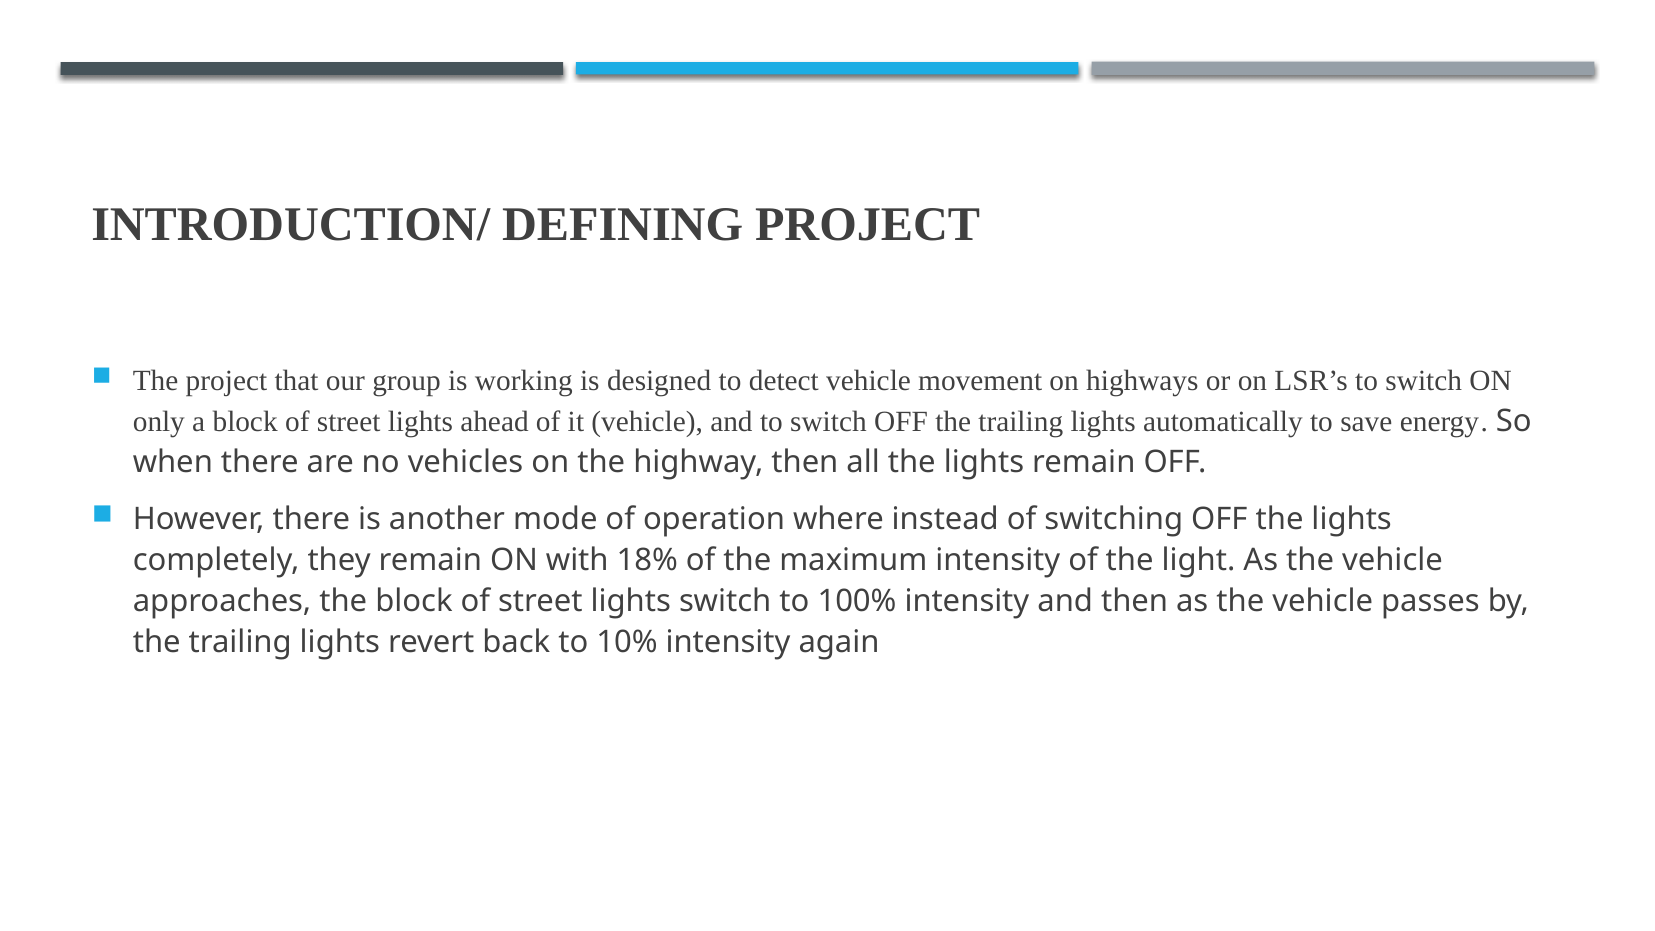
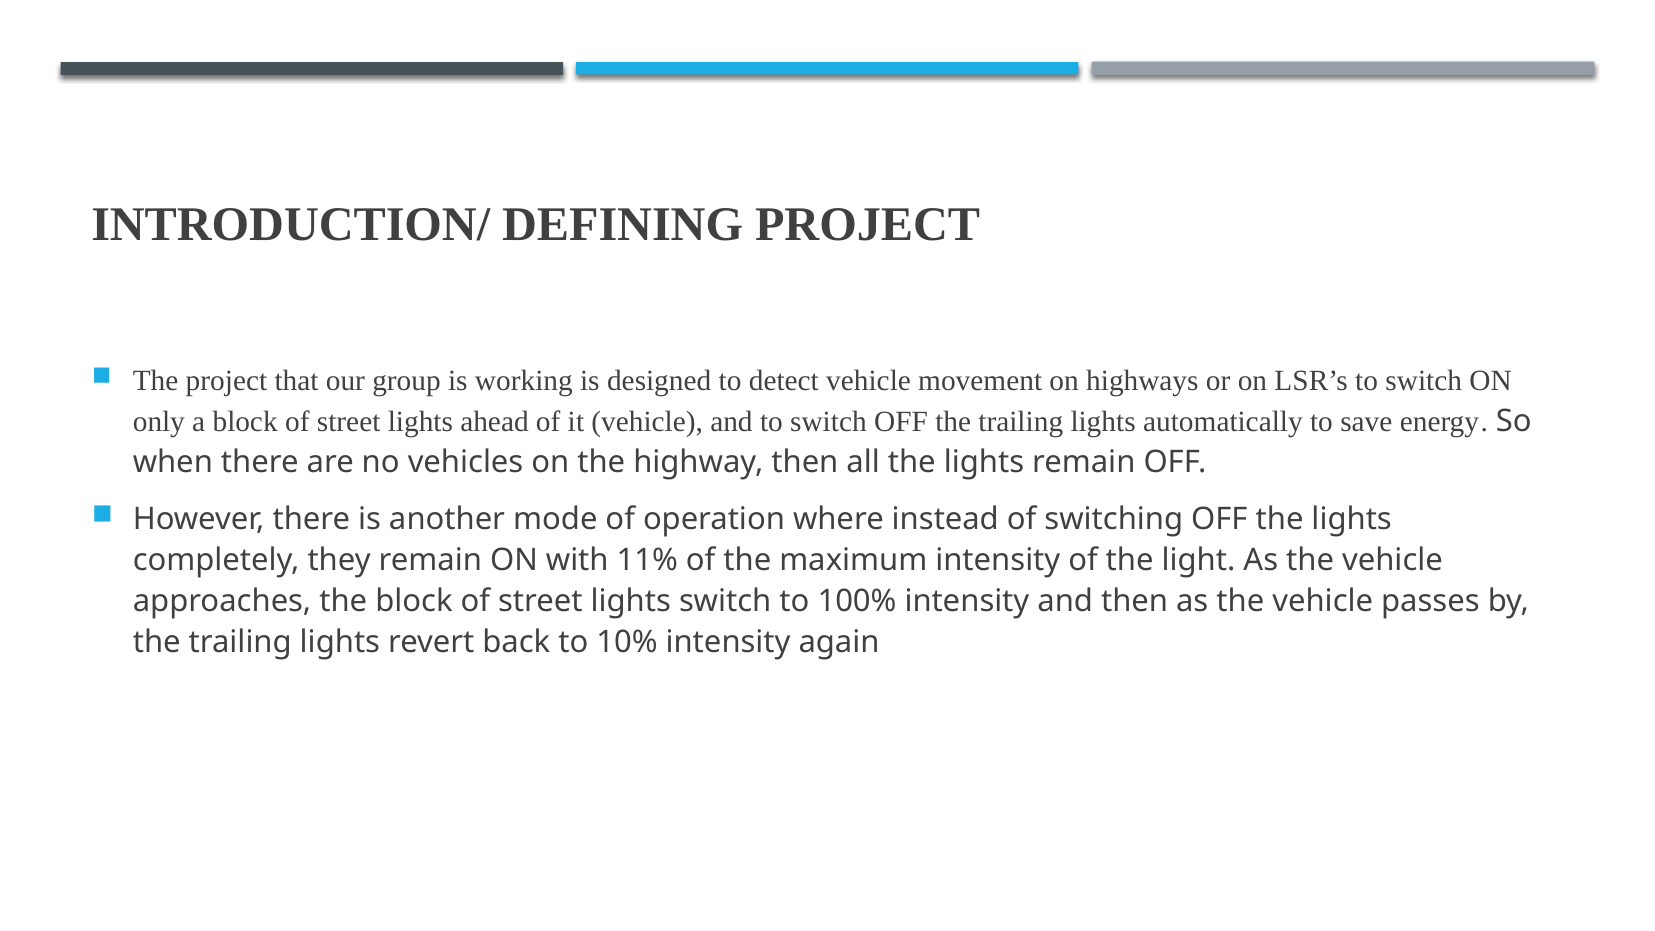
18%: 18% -> 11% (647, 560)
